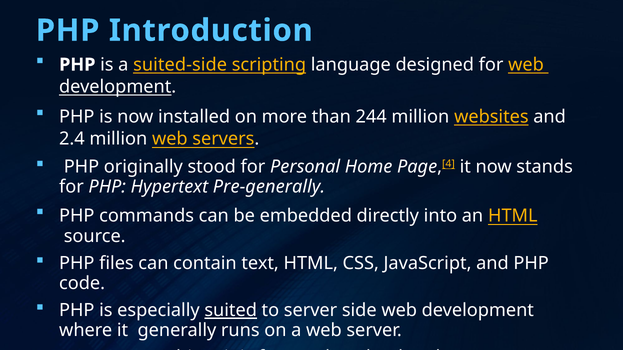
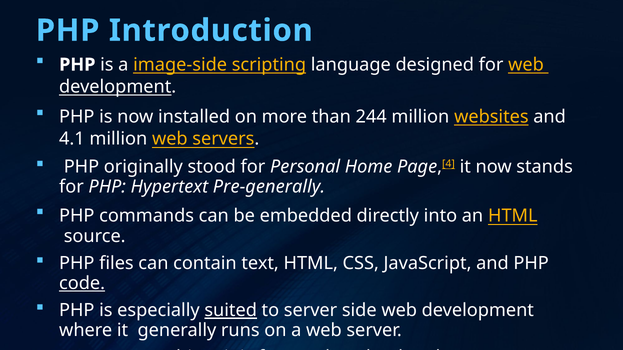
suited-side: suited-side -> image-side (180, 65)
2.4: 2.4 -> 4.1 (72, 139)
code underline: none -> present (82, 283)
